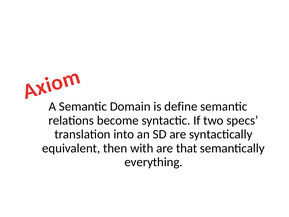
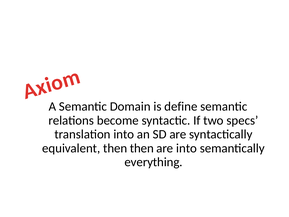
then with: with -> then (142, 148)
are that: that -> into (187, 148)
